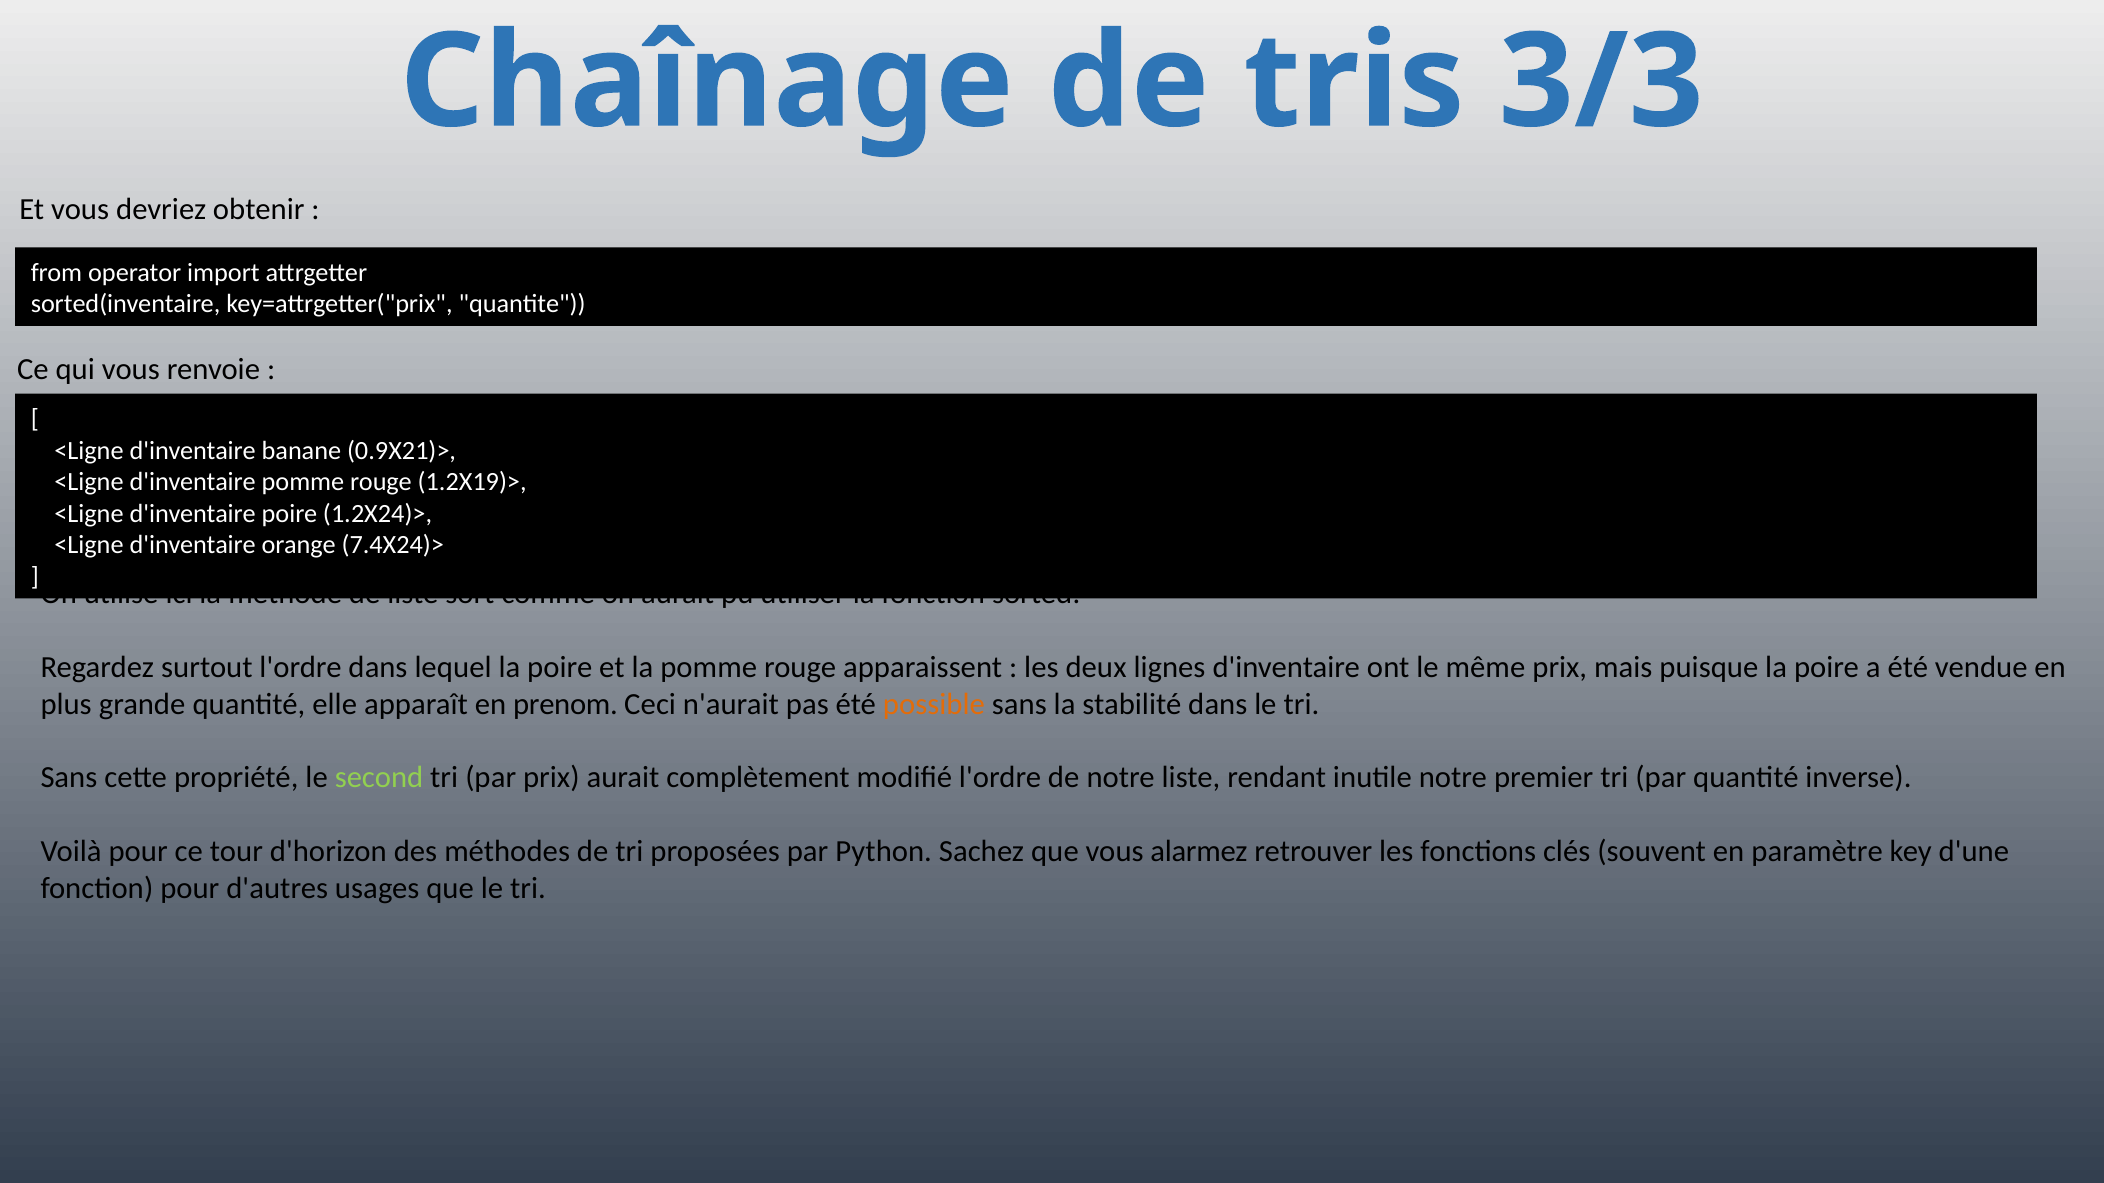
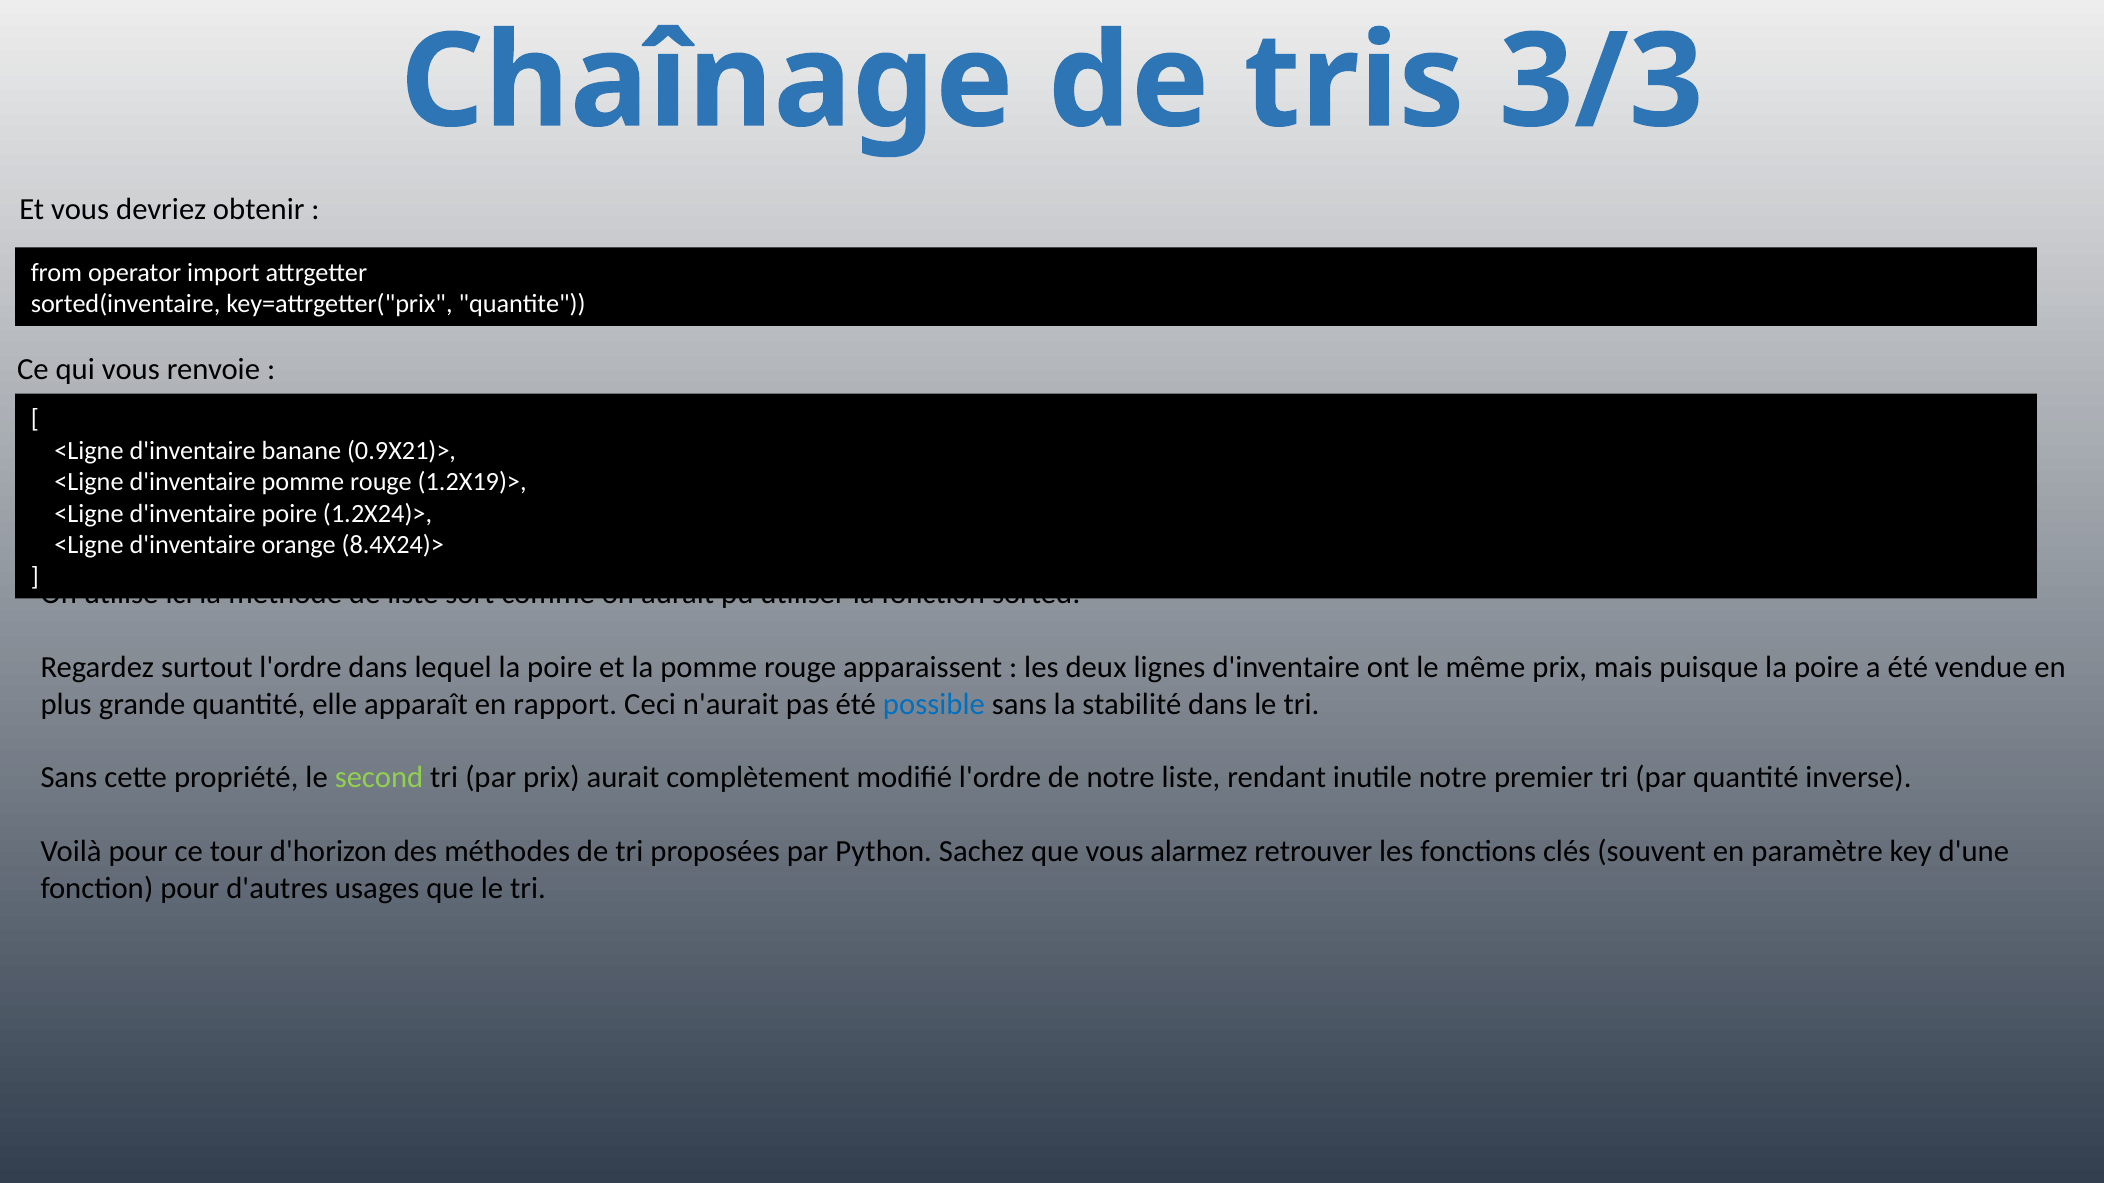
7.4X24)>: 7.4X24)> -> 8.4X24)> (393, 545)
prenom: prenom -> rapport (565, 704)
possible colour: orange -> blue (934, 704)
